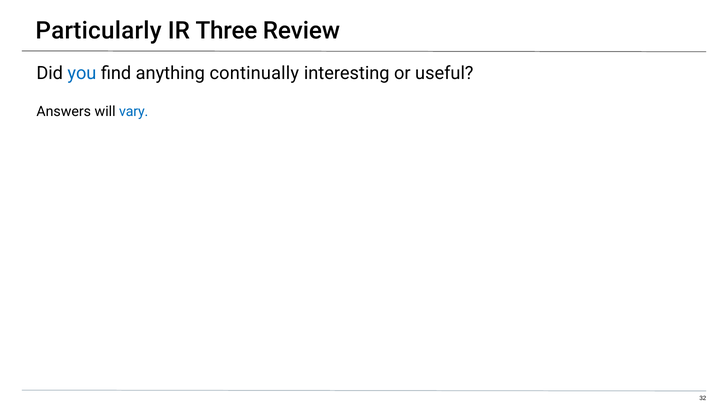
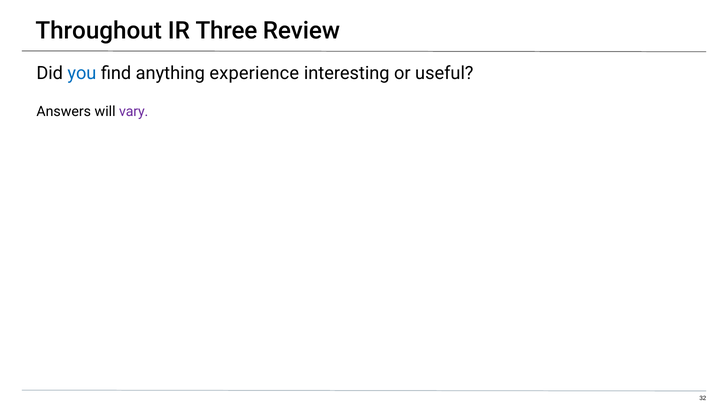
Particularly: Particularly -> Throughout (99, 31)
continually: continually -> experience (254, 73)
vary colour: blue -> purple (134, 112)
